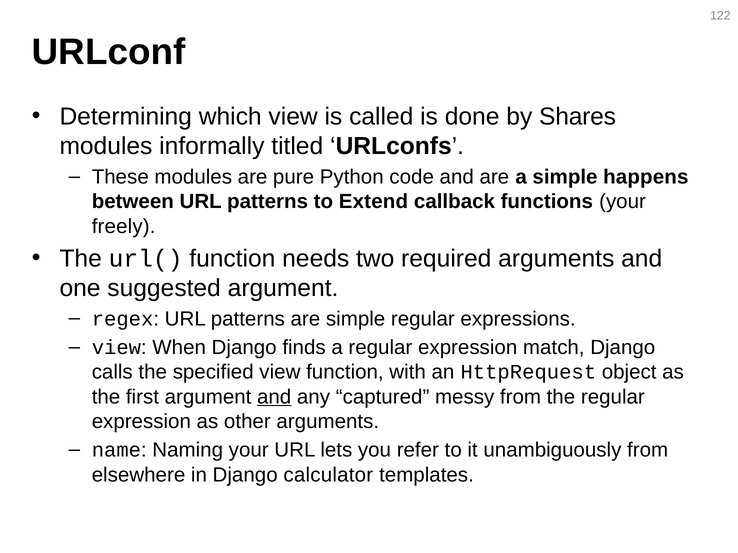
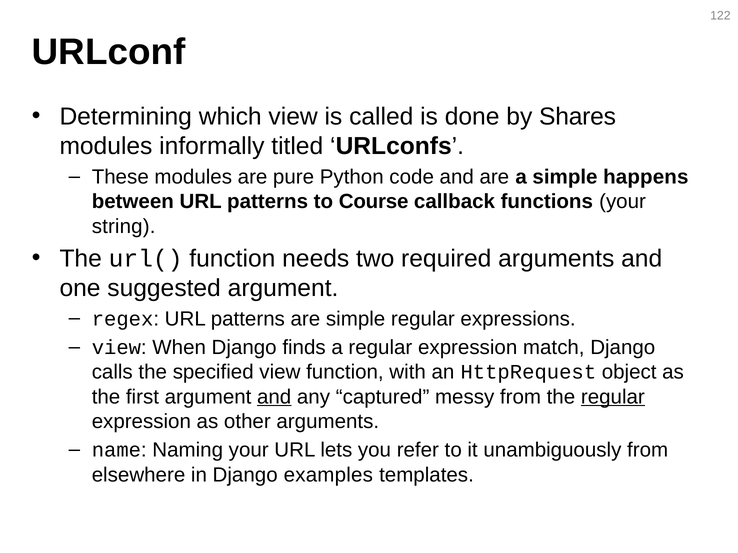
Extend: Extend -> Course (374, 202)
freely: freely -> string (124, 226)
regular underline: none -> present (613, 397)
calculator: calculator -> examples (328, 475)
